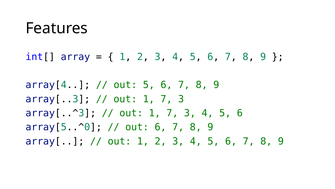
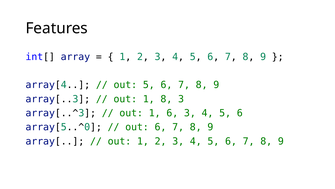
7: 7 -> 8 (166, 99)
7: 7 -> 6 (172, 113)
